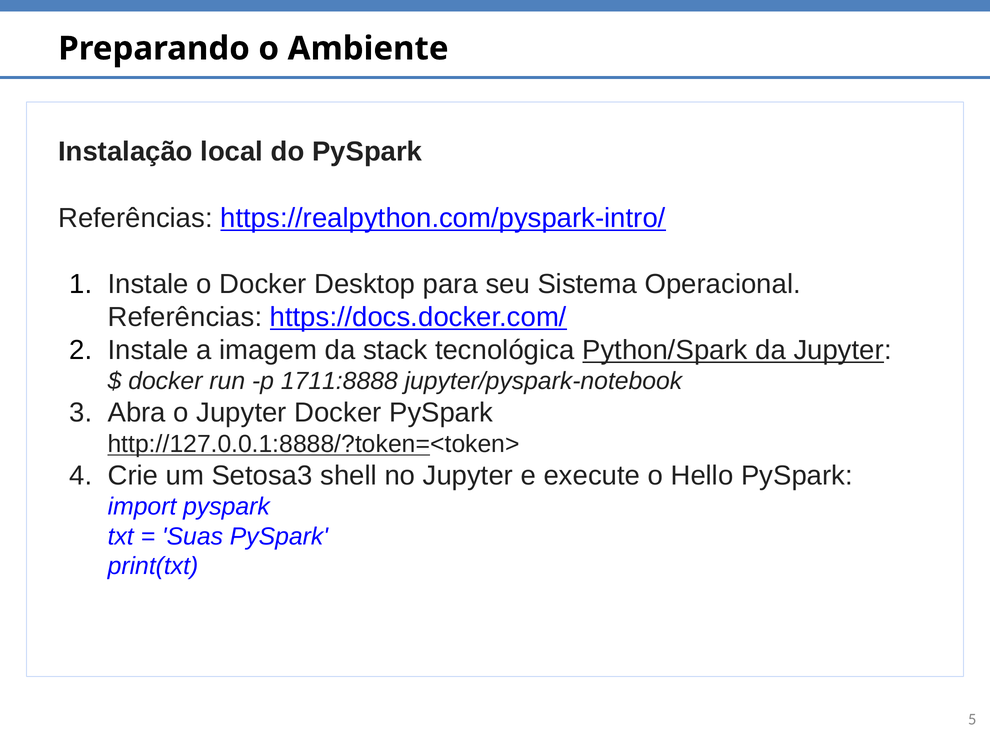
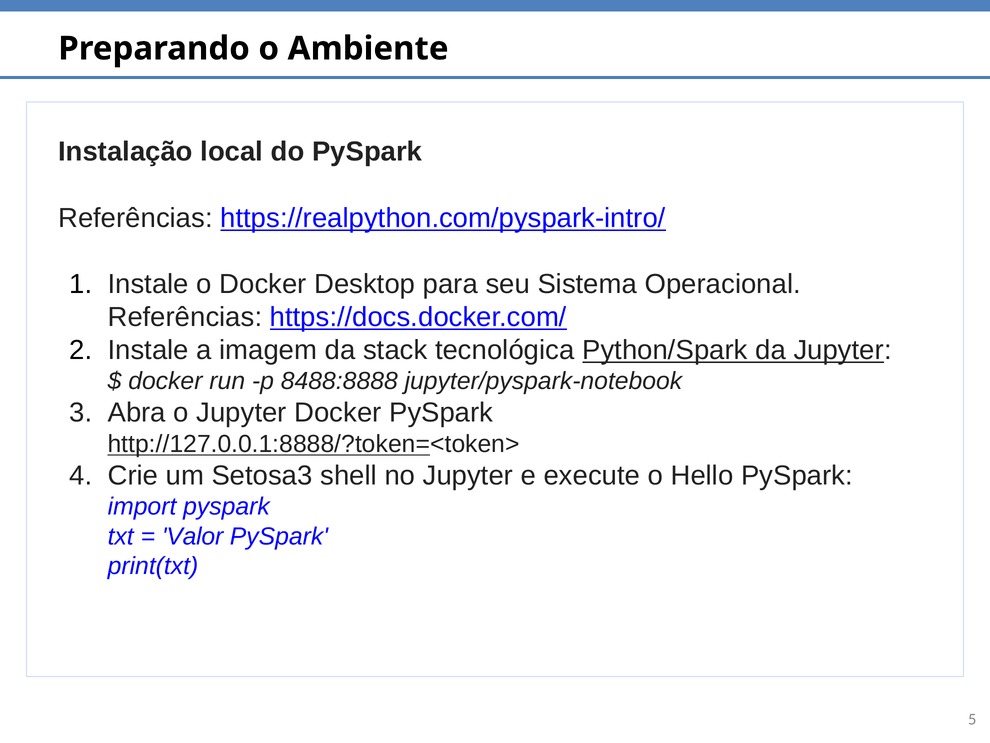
1711:8888: 1711:8888 -> 8488:8888 (339, 381)
Suas: Suas -> Valor (193, 536)
